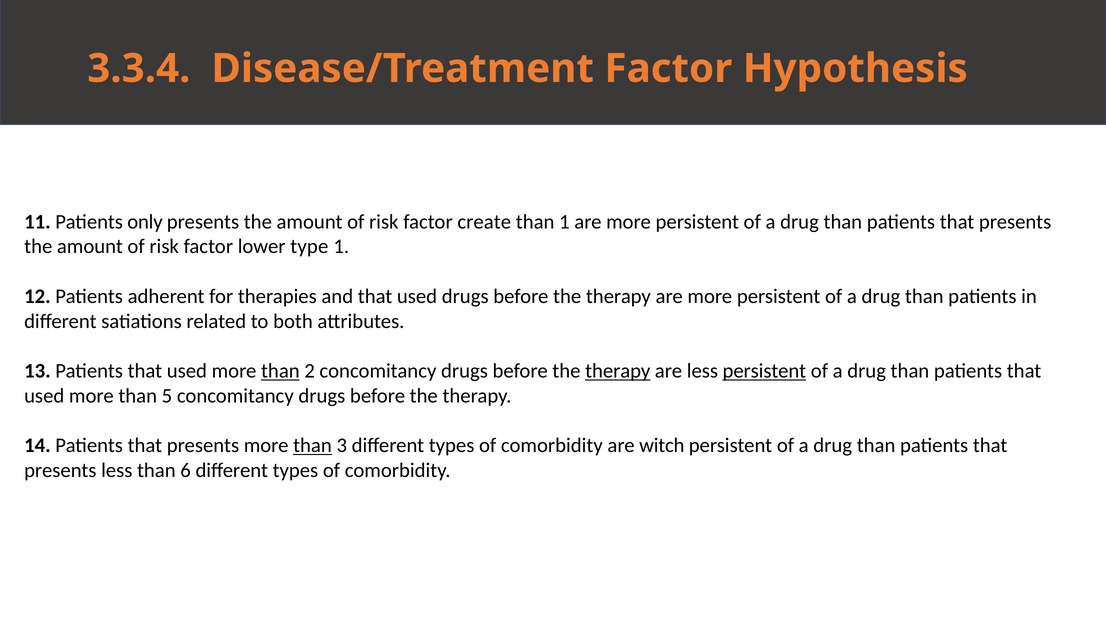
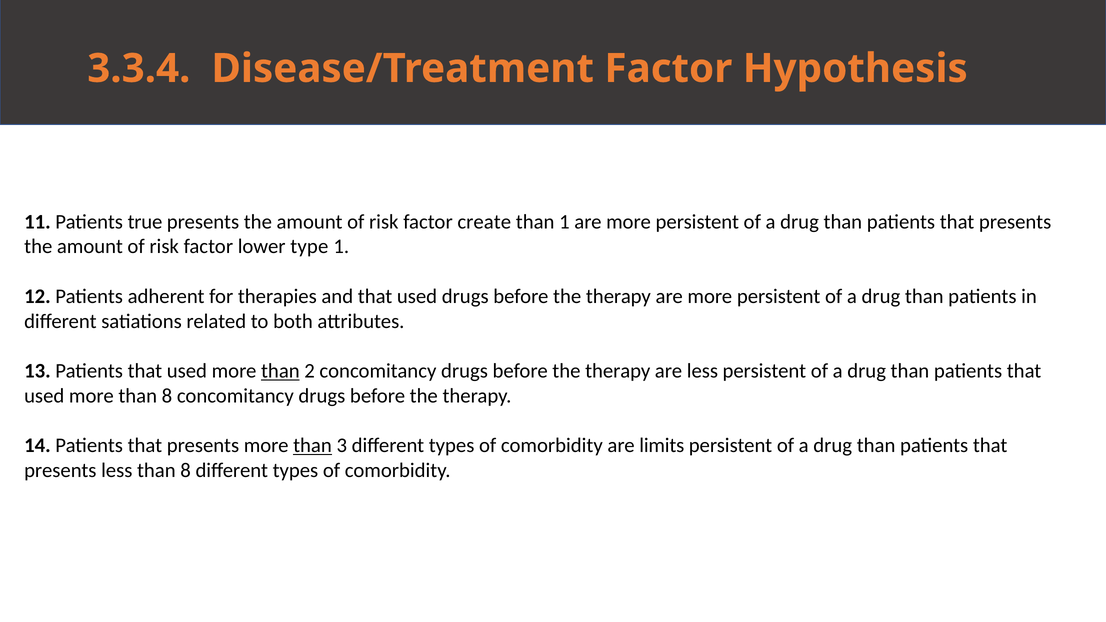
only: only -> true (145, 222)
therapy underline: present -> none (618, 371)
persistent underline: present -> none (764, 371)
more than 5: 5 -> 8 (167, 396)
witch: witch -> limits (662, 446)
less than 6: 6 -> 8 (186, 471)
